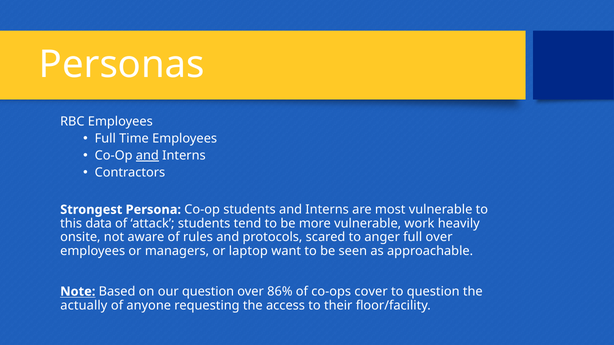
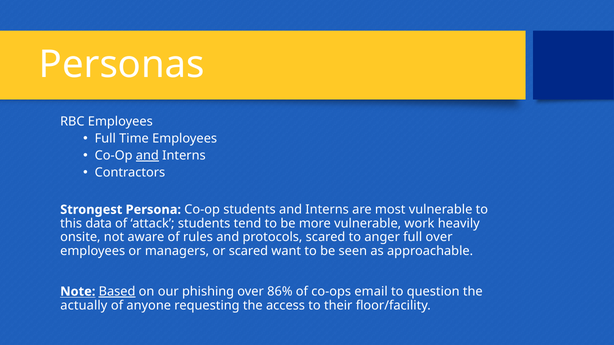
or laptop: laptop -> scared (248, 251)
Based underline: none -> present (117, 292)
our question: question -> phishing (208, 292)
cover: cover -> email (371, 292)
